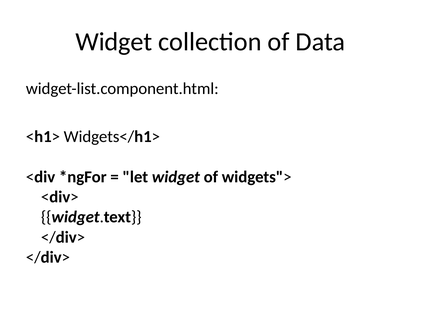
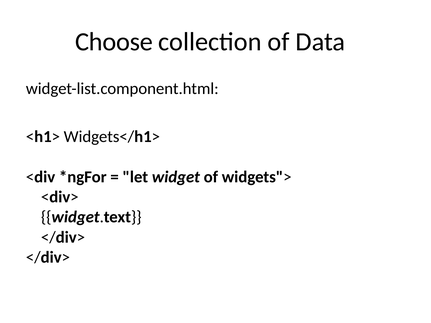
Widget: Widget -> Choose (114, 42)
